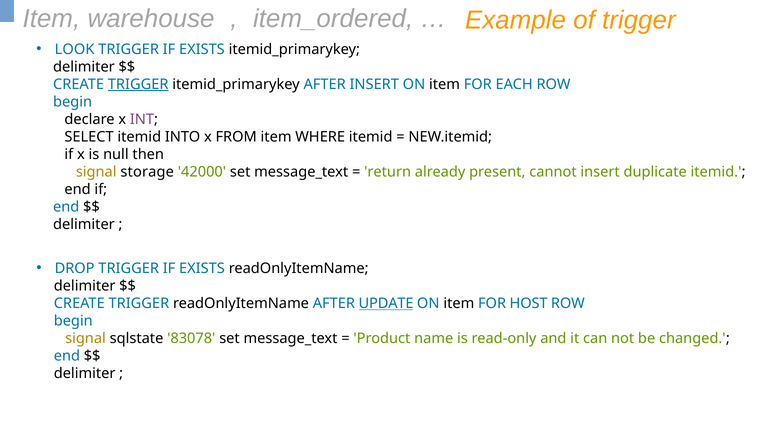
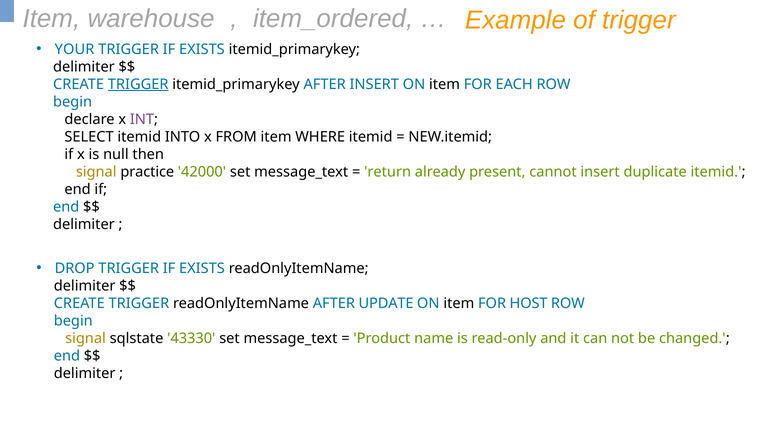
LOOK: LOOK -> YOUR (75, 49)
storage: storage -> practice (147, 172)
UPDATE underline: present -> none (386, 304)
83078: 83078 -> 43330 (191, 339)
